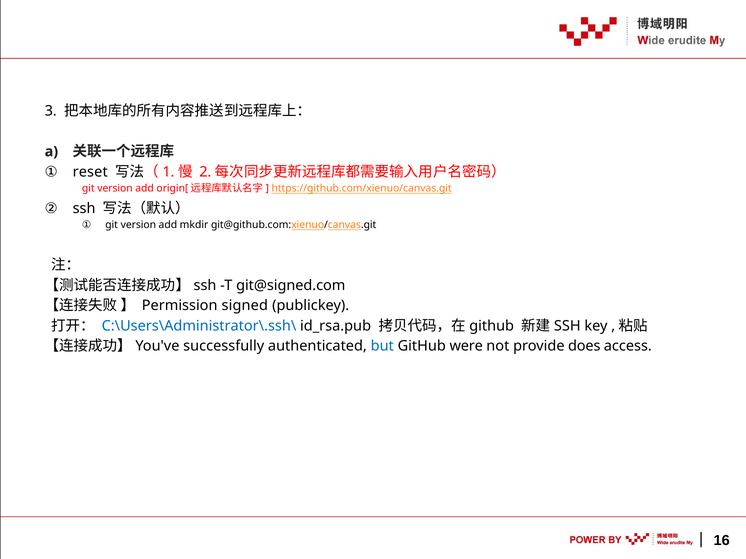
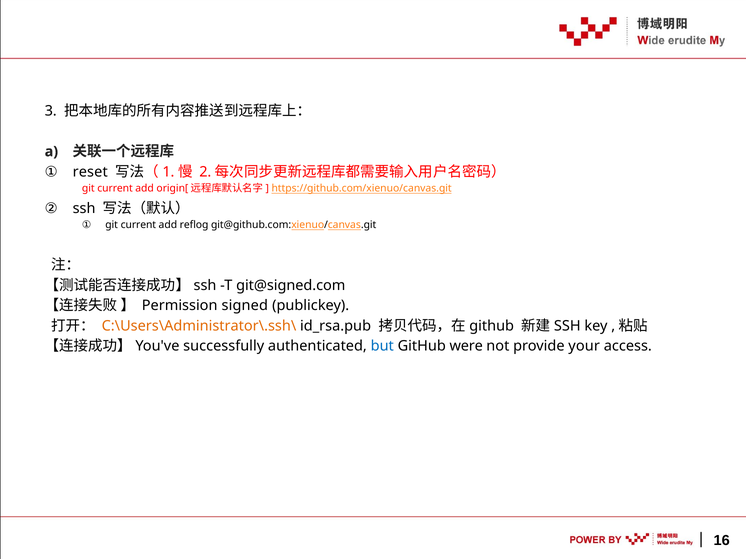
version: version -> current (115, 189)
version: version -> current (138, 225)
mkdir: mkdir -> reflog (194, 225)
C:\Users\Administrator\.ssh\ colour: blue -> orange (199, 326)
does: does -> your (584, 347)
